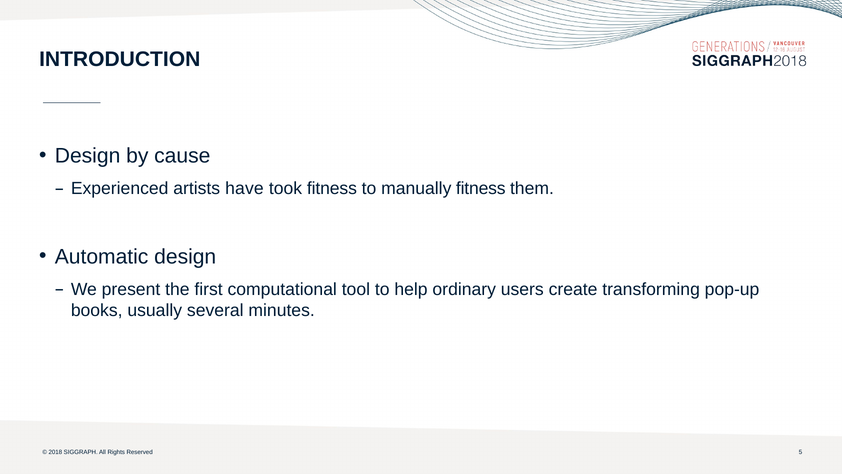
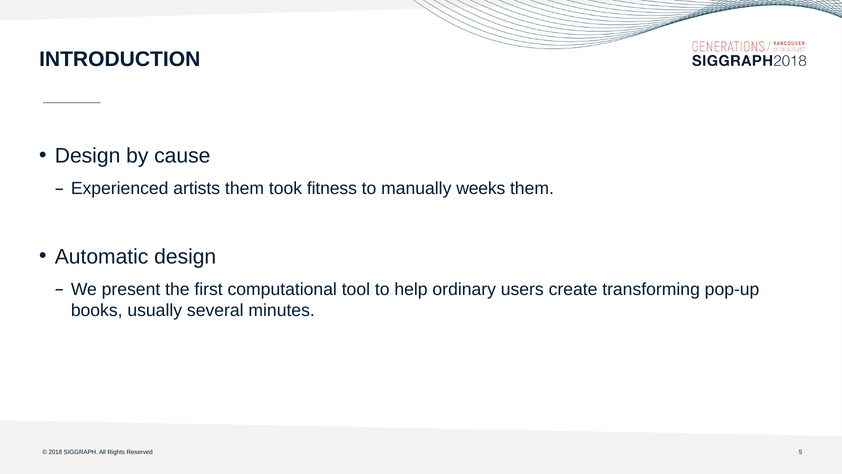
artists have: have -> them (245, 188)
manually fitness: fitness -> weeks (481, 188)
